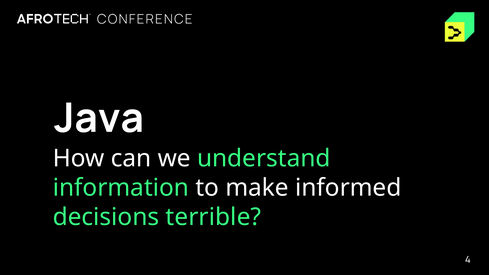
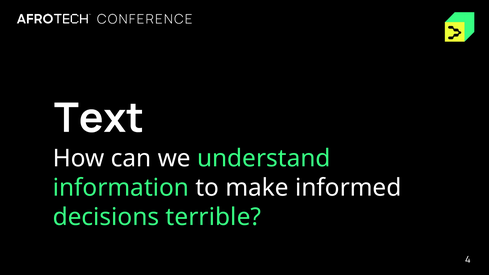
Java: Java -> Text (99, 118)
